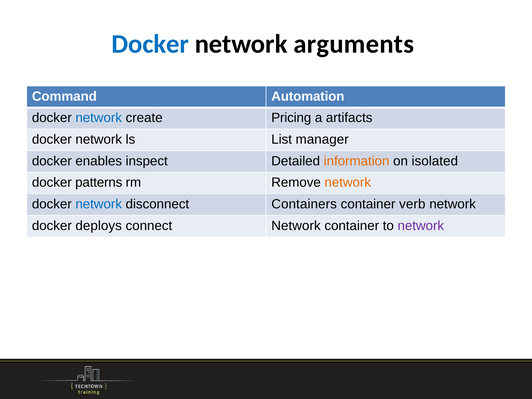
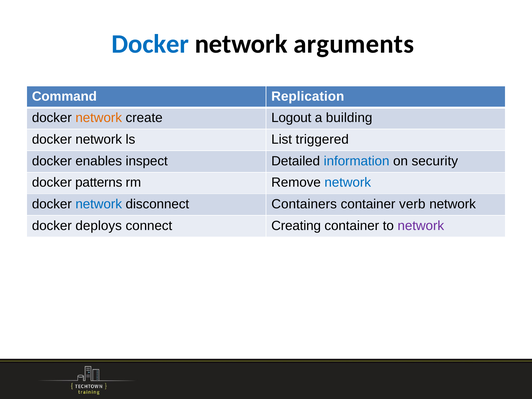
Automation: Automation -> Replication (308, 96)
network colour: blue -> orange (99, 118)
Pricing: Pricing -> Logout (291, 118)
artifacts: artifacts -> building (349, 118)
manager: manager -> triggered (322, 139)
information colour: orange -> blue (357, 161)
isolated: isolated -> security (435, 161)
network colour: orange -> blue (348, 183)
connect Network: Network -> Creating (296, 226)
